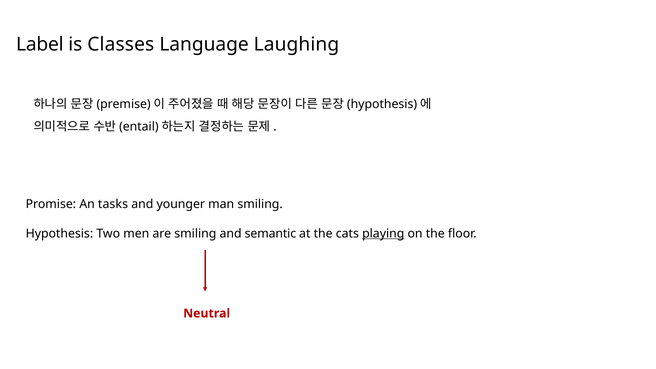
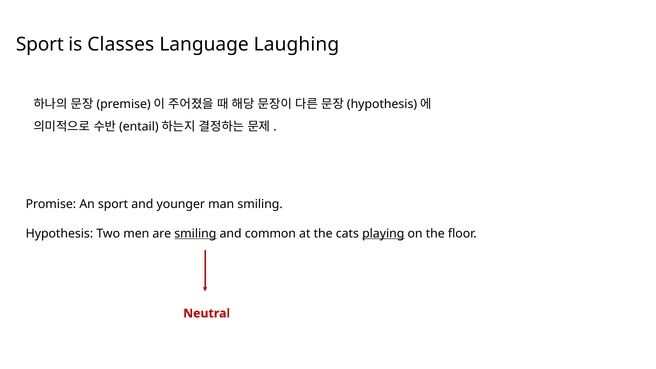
Label: Label -> Sport (40, 45)
An tasks: tasks -> sport (113, 204)
smiling underline: none -> present (195, 234)
semantic: semantic -> common (270, 234)
